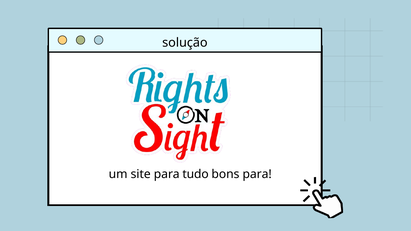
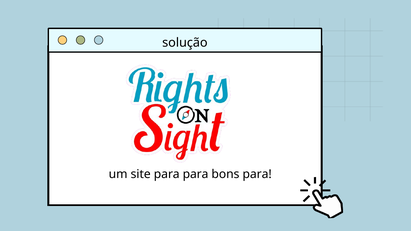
para tudo: tudo -> para (196, 174)
